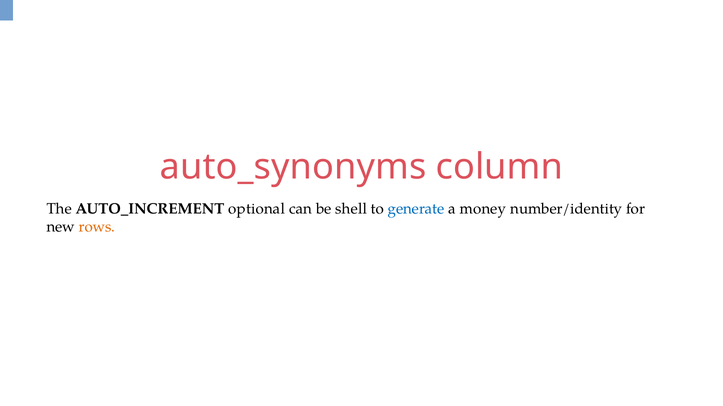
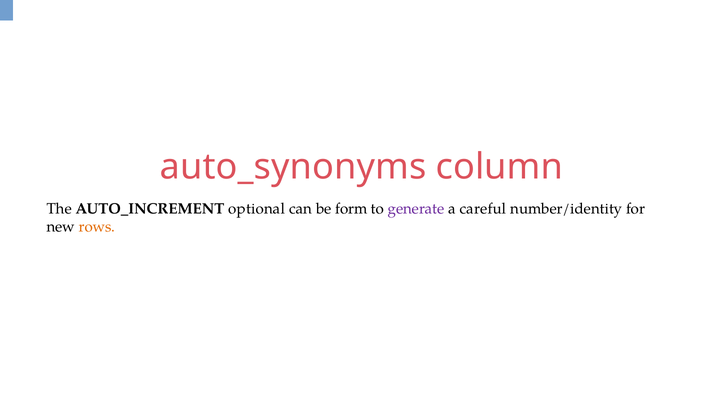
shell: shell -> form (351, 209)
generate colour: blue -> purple (416, 209)
money: money -> careful (483, 209)
